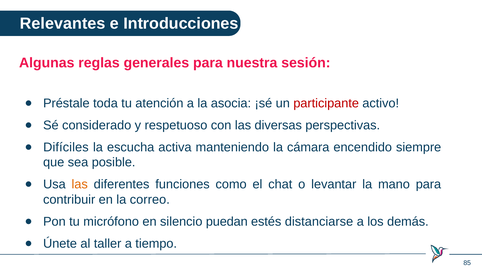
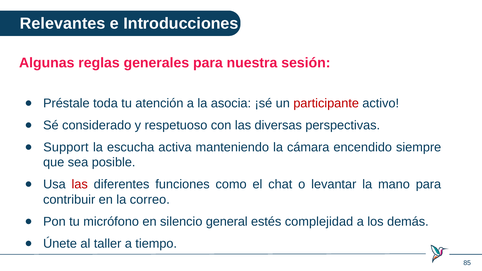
Difíciles: Difíciles -> Support (66, 147)
las colour: orange -> red (80, 185)
puedan: puedan -> general (227, 222)
distanciarse: distanciarse -> complejidad (319, 222)
